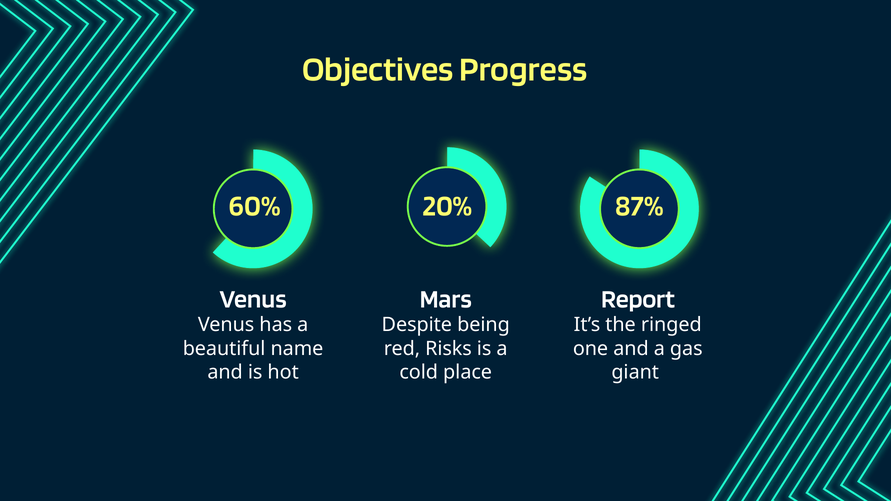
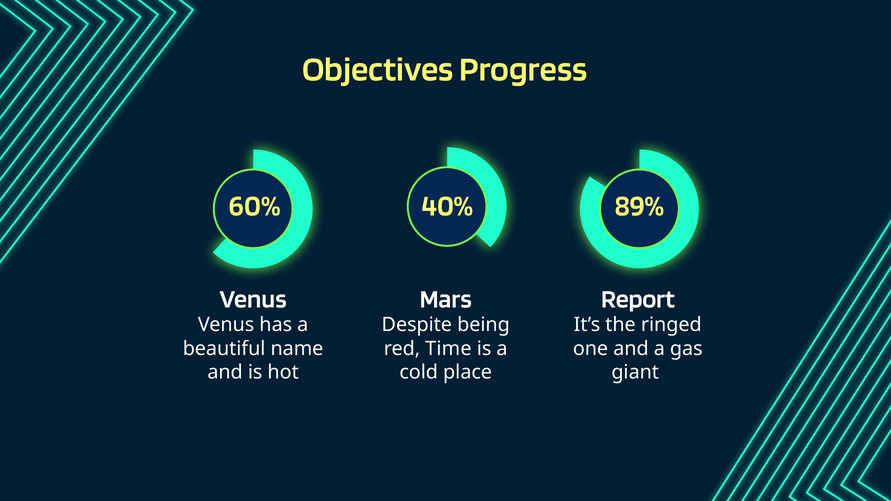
20%: 20% -> 40% (448, 206)
87%: 87% -> 89% (640, 206)
Risks: Risks -> Time (448, 349)
